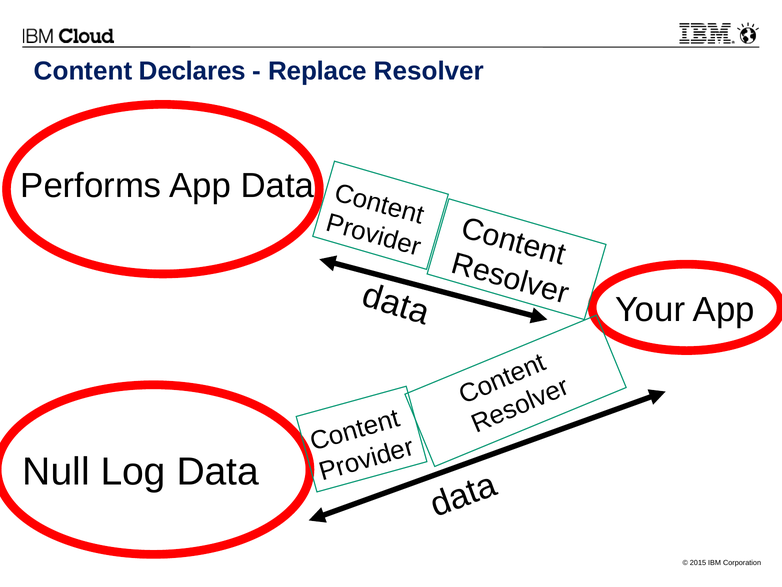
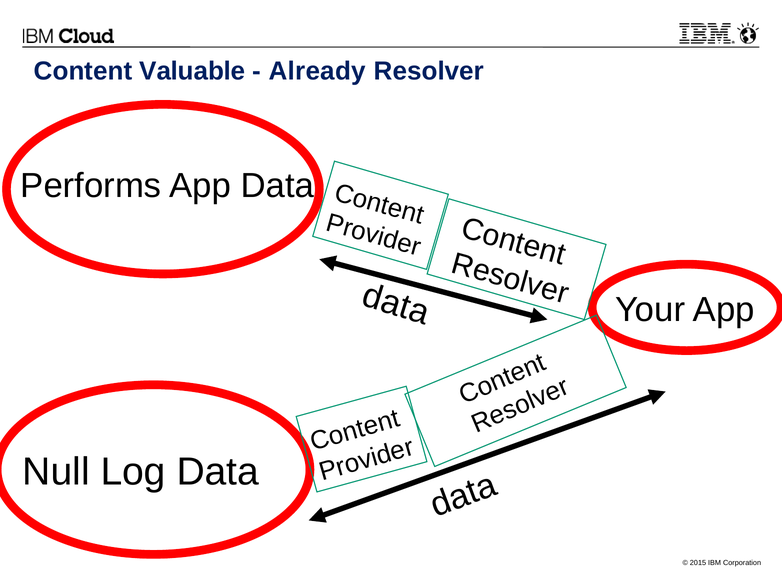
Declares: Declares -> Valuable (192, 71)
Replace: Replace -> Already (317, 71)
